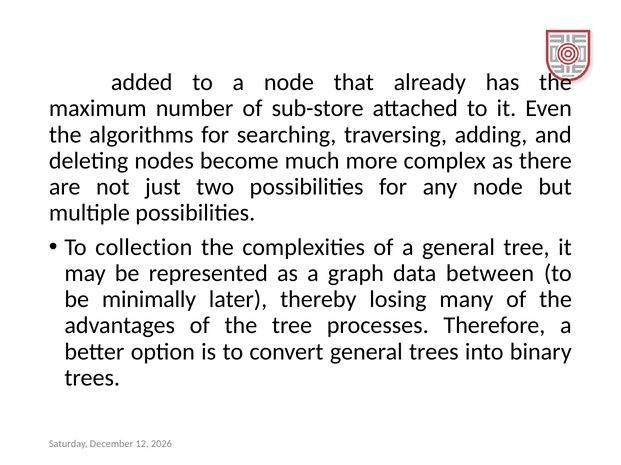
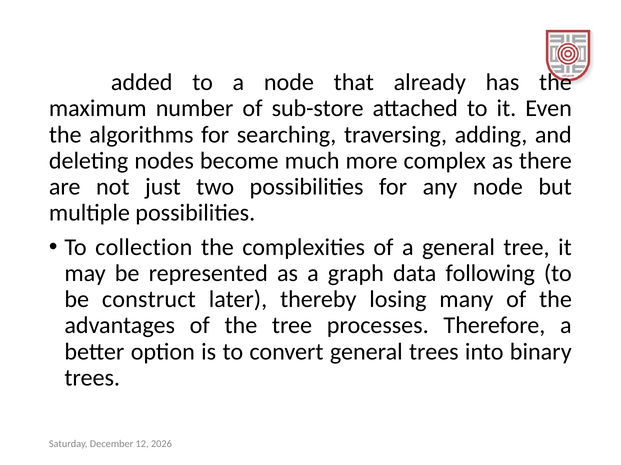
between: between -> following (490, 274)
minimally: minimally -> construct (149, 300)
